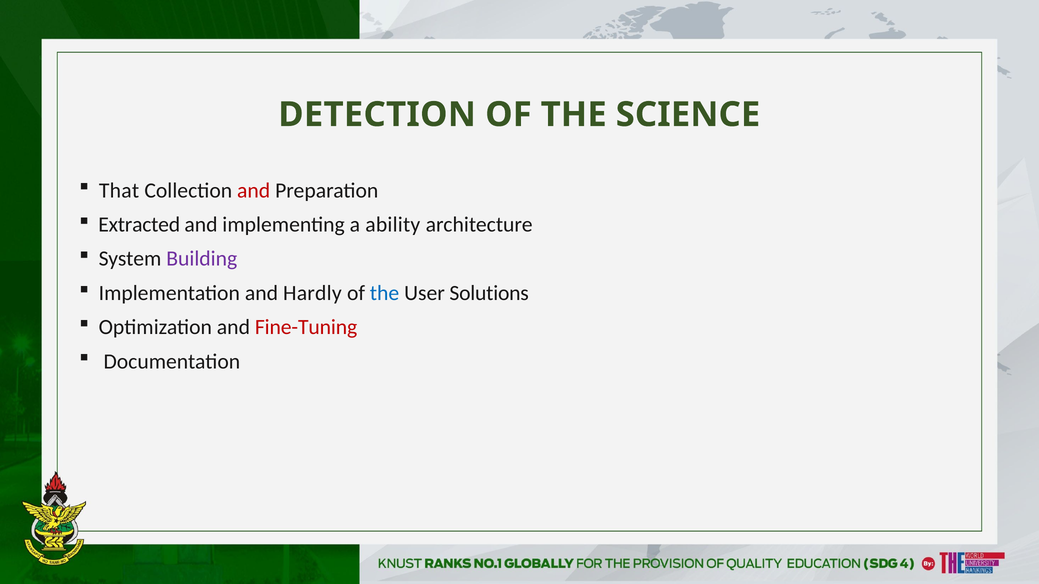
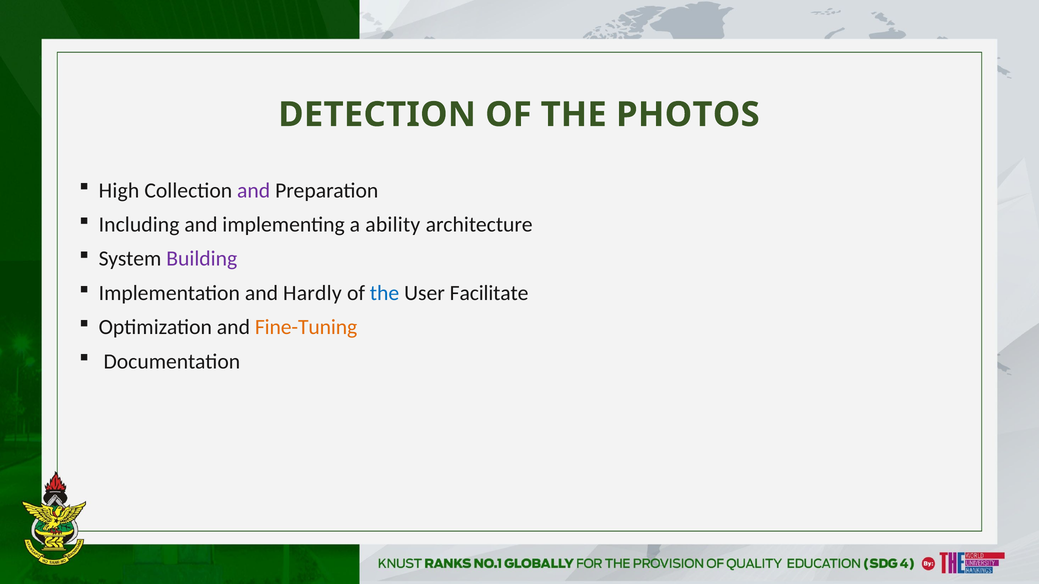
SCIENCE: SCIENCE -> PHOTOS (688, 115)
That: That -> High (119, 191)
and colour: red -> purple (254, 191)
Extracted: Extracted -> Including (139, 225)
Solutions: Solutions -> Facilitate (489, 293)
Fine-Tuning colour: red -> orange (306, 327)
